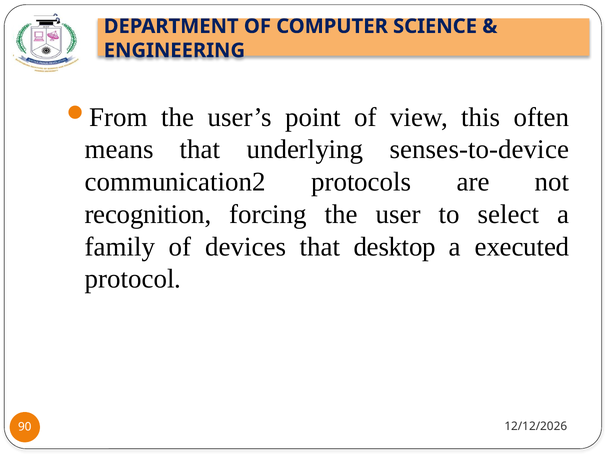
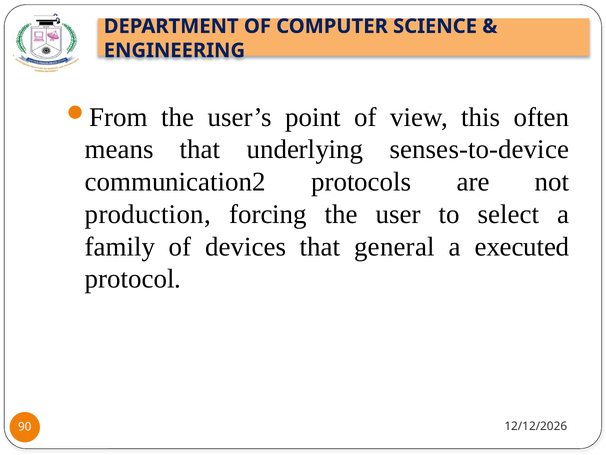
recognition: recognition -> production (148, 214)
desktop: desktop -> general (395, 246)
